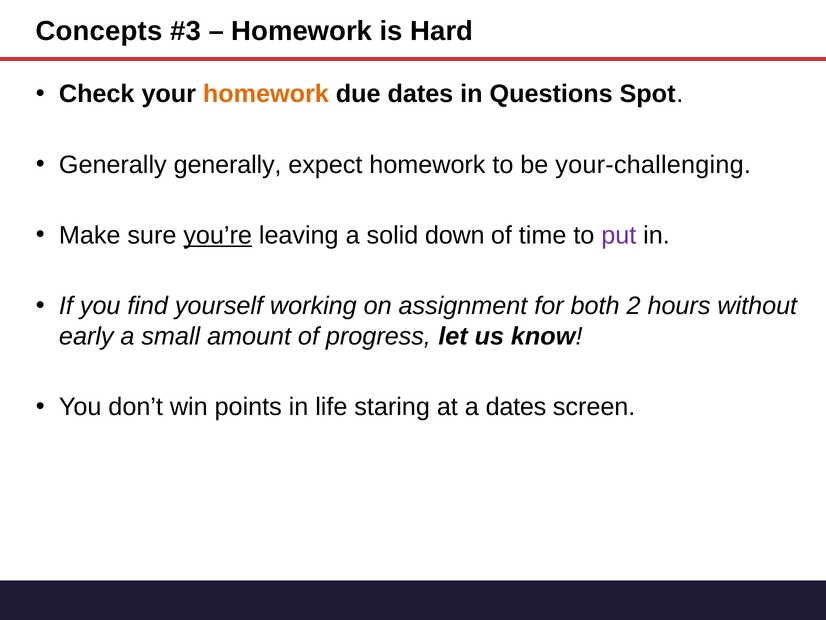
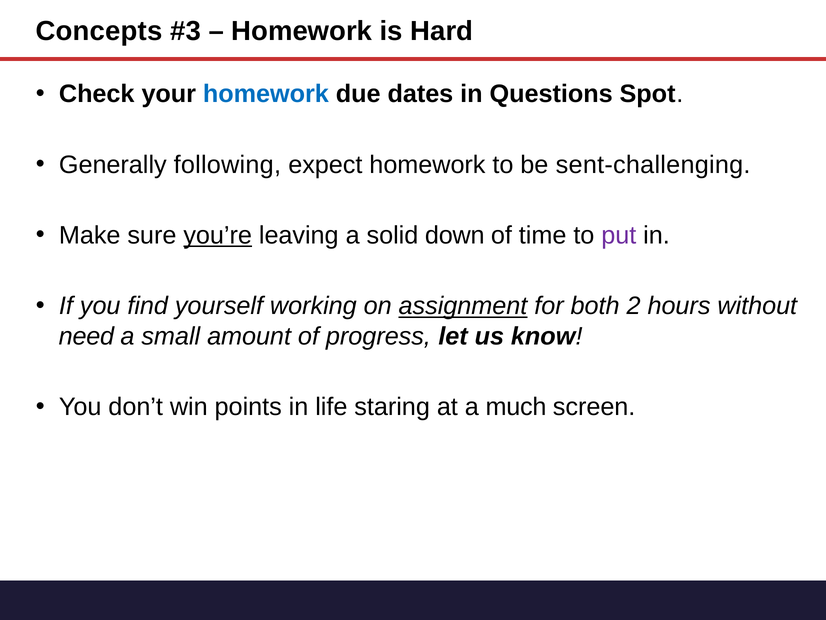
homework colour: orange -> blue (266, 94)
Generally generally: generally -> following (227, 165)
your-challenging: your-challenging -> sent-challenging (653, 165)
assignment underline: none -> present (463, 306)
early: early -> need (86, 336)
a dates: dates -> much (516, 407)
